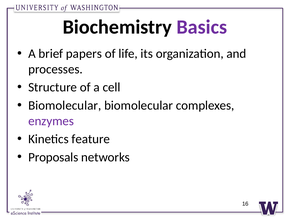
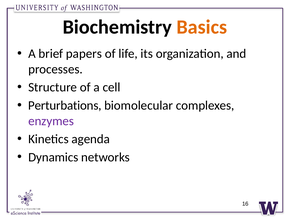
Basics colour: purple -> orange (202, 27)
Biomolecular: Biomolecular -> Perturbations (65, 105)
feature: feature -> agenda (91, 139)
Proposals: Proposals -> Dynamics (53, 157)
